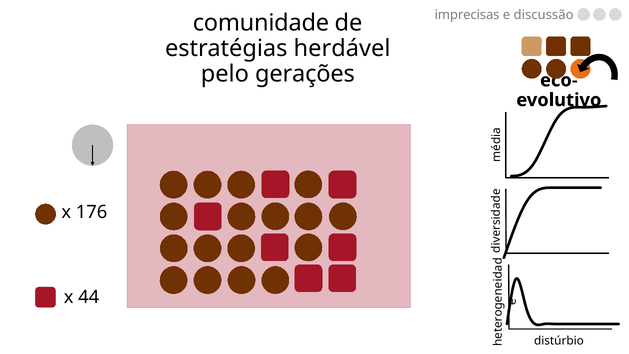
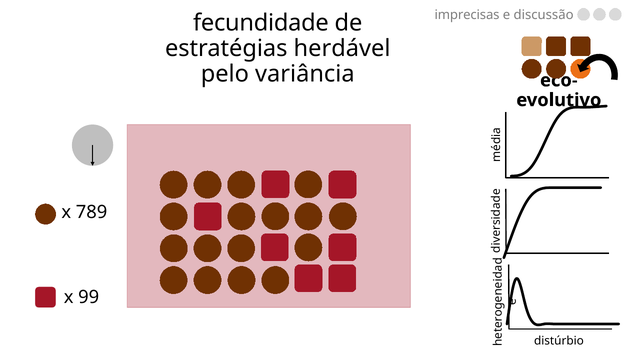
comunidade: comunidade -> fecundidade (261, 23)
gerações: gerações -> variância (305, 74)
176: 176 -> 789 (92, 212)
44: 44 -> 99 (89, 297)
